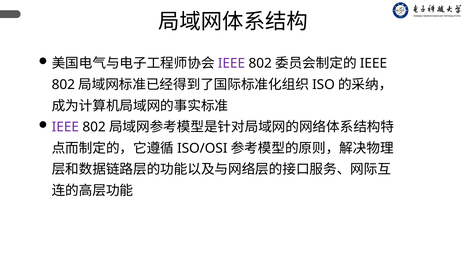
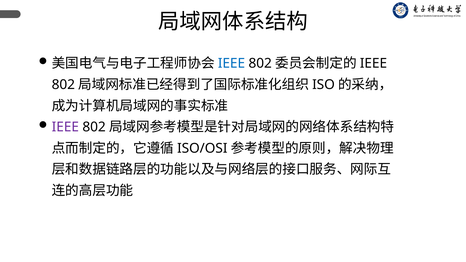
IEEE colour: purple -> blue (231, 64)
